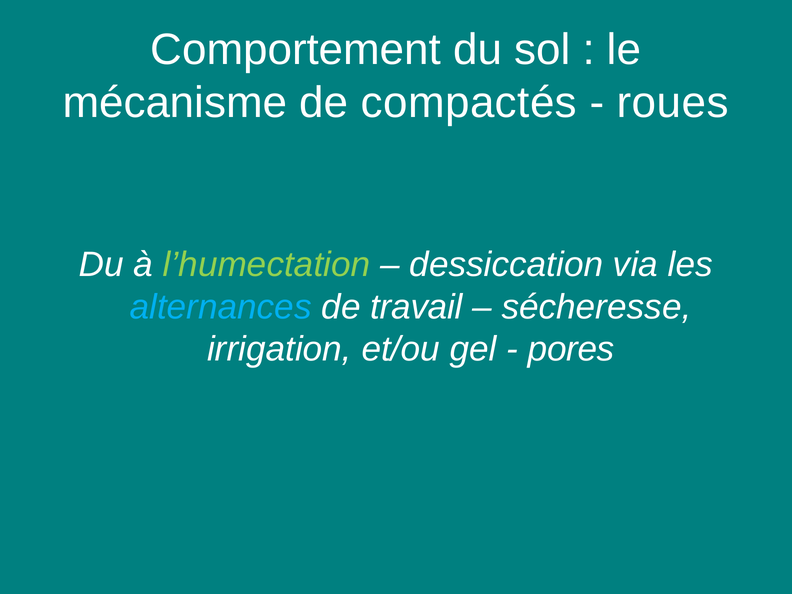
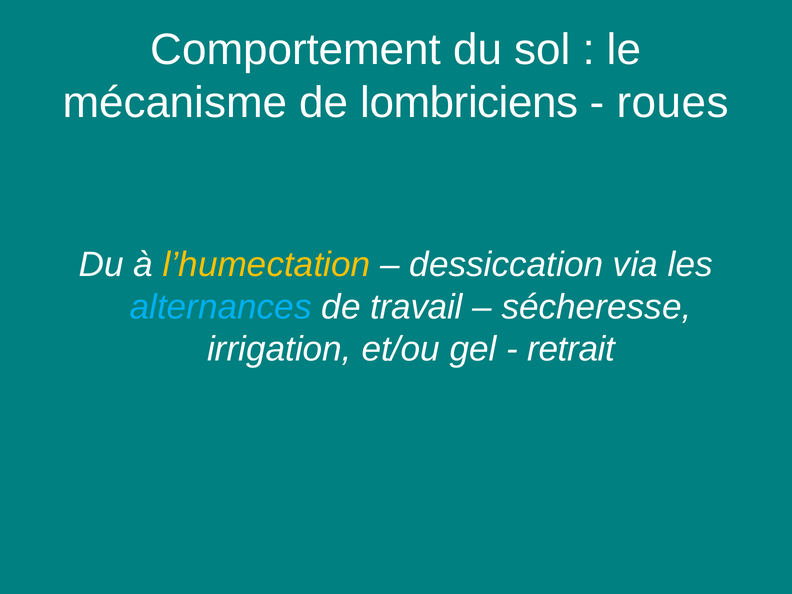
compactés: compactés -> lombriciens (469, 103)
l’humectation colour: light green -> yellow (267, 265)
pores: pores -> retrait (571, 349)
